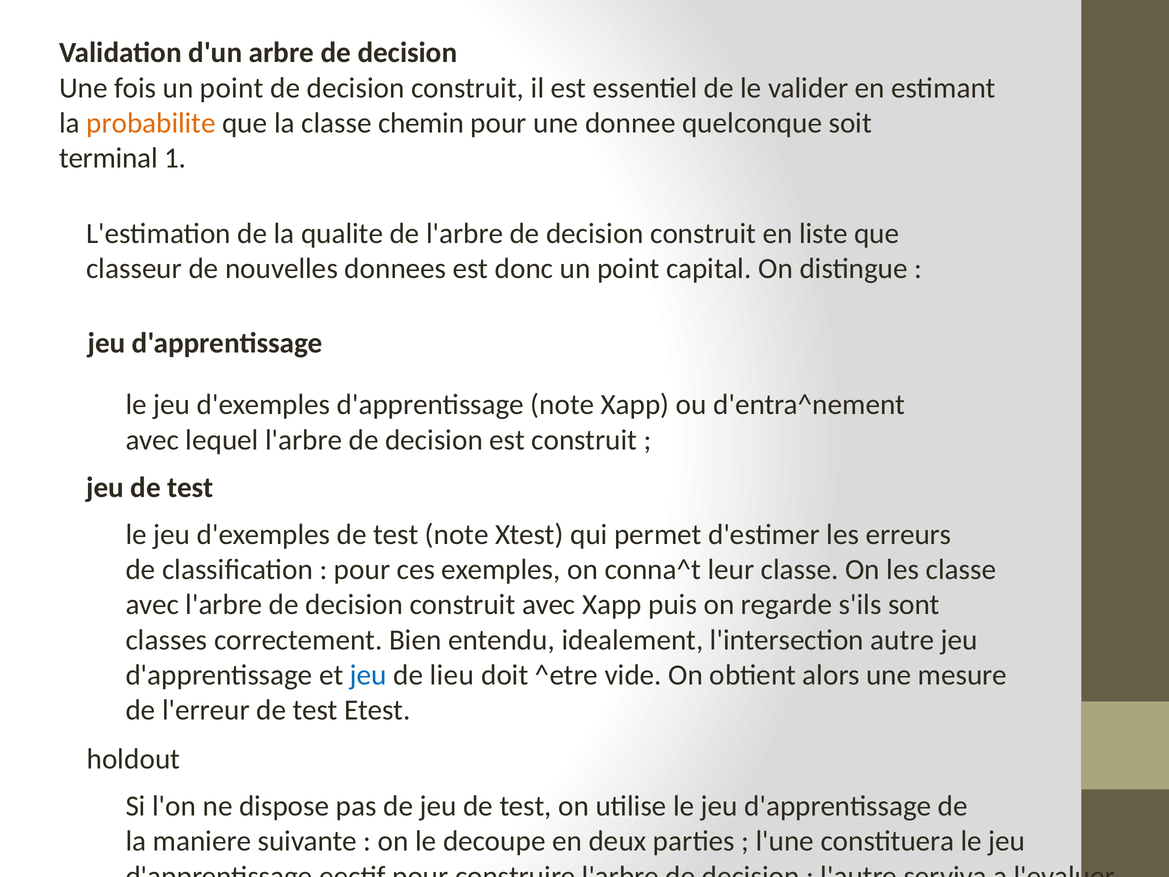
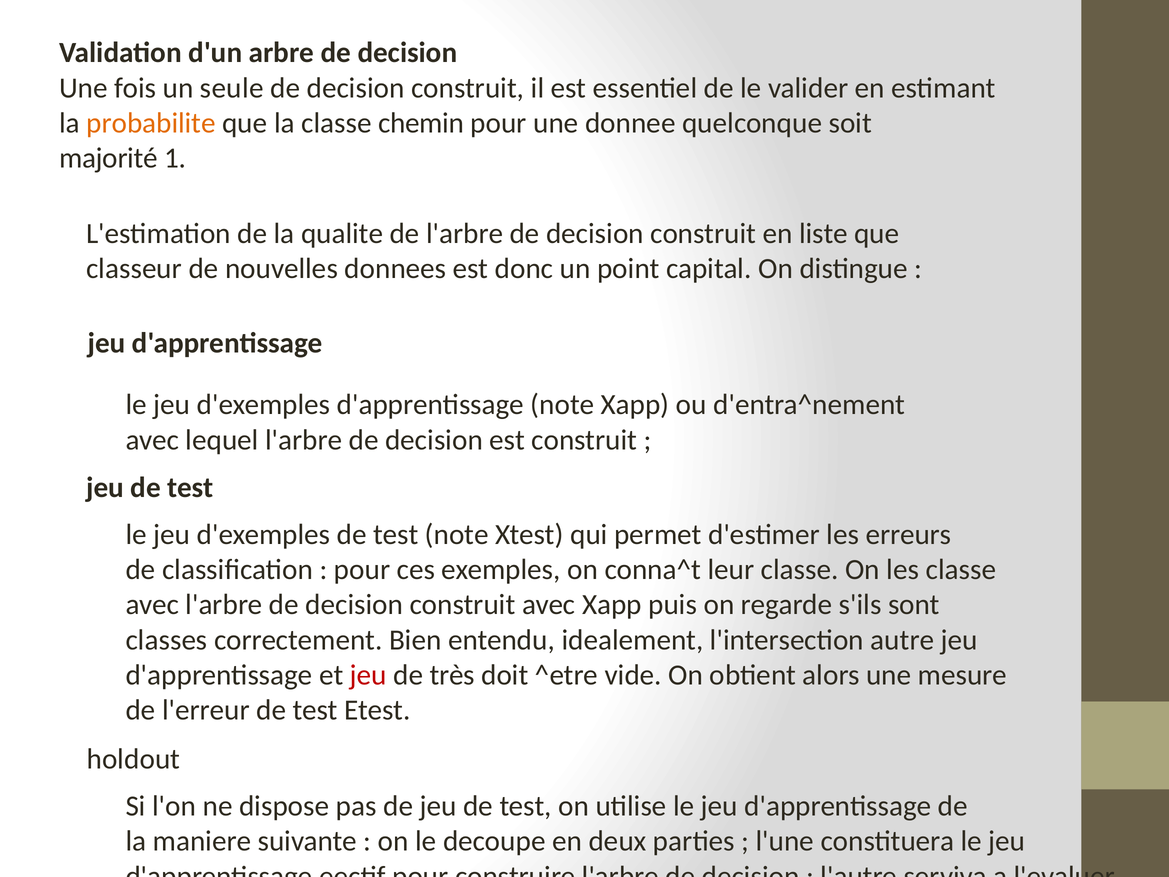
fois un point: point -> seule (232, 88)
terminal: terminal -> majorité (108, 158)
jeu colour: blue -> red (368, 675)
lieu: lieu -> très (452, 675)
